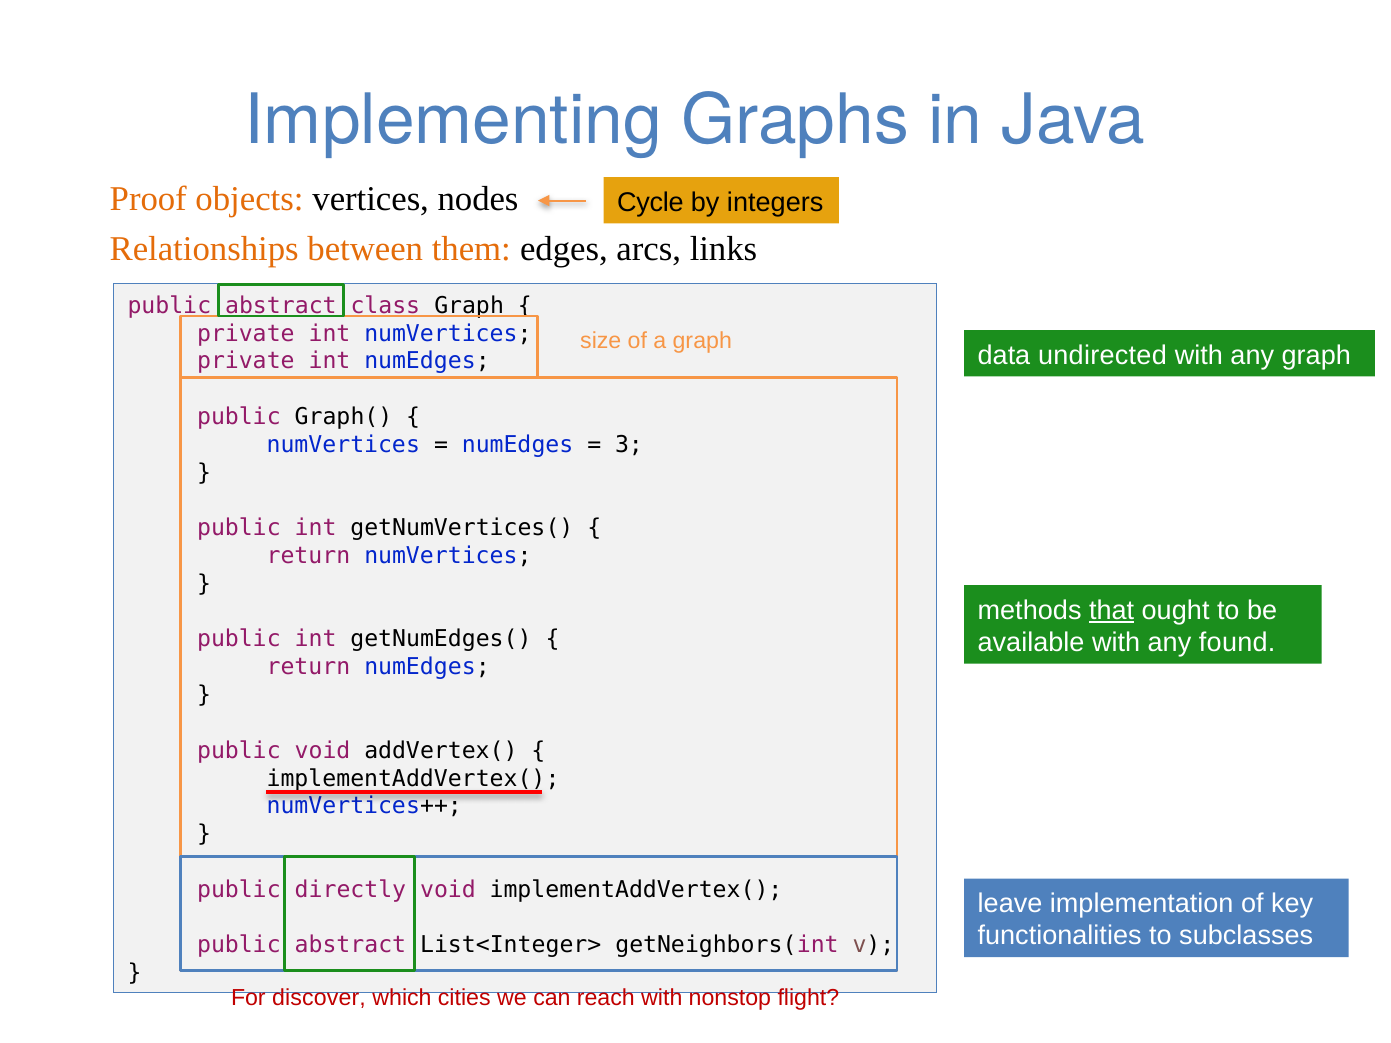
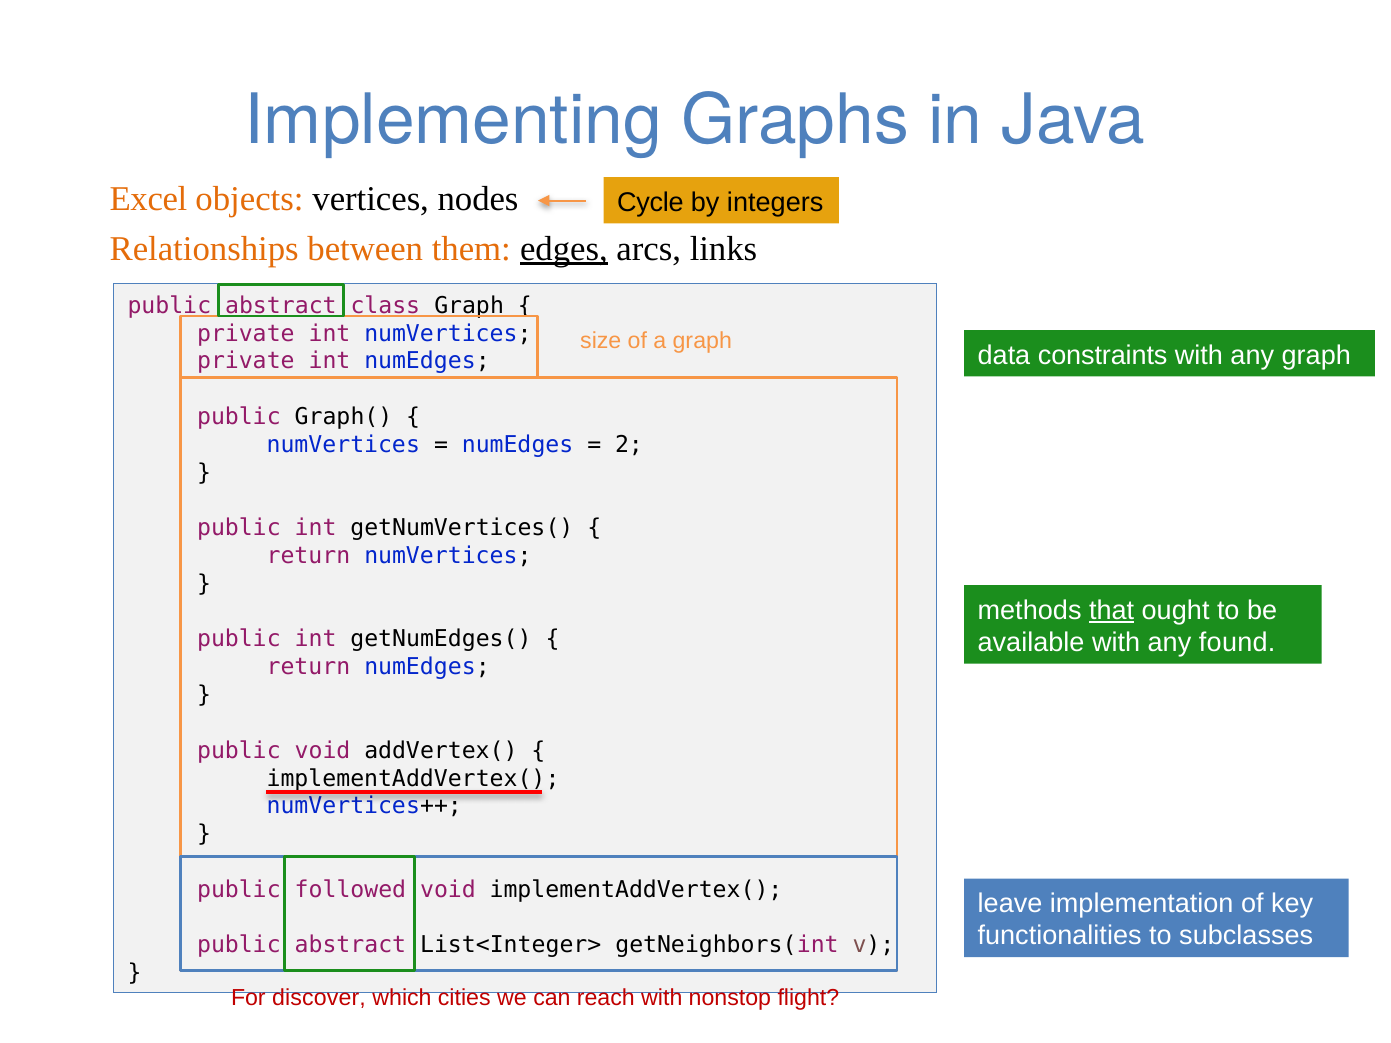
Proof: Proof -> Excel (148, 199)
edges underline: none -> present (564, 249)
undirected: undirected -> constraints (1103, 355)
3: 3 -> 2 (629, 445)
directly: directly -> followed (350, 890)
